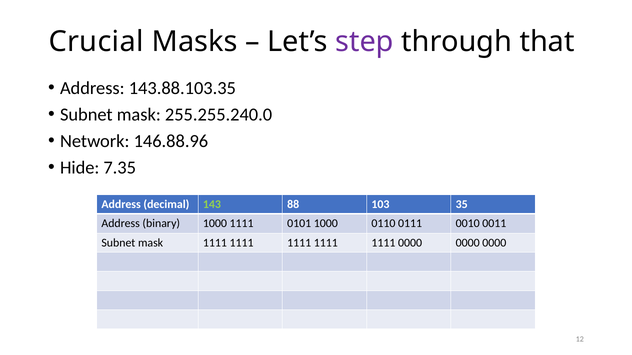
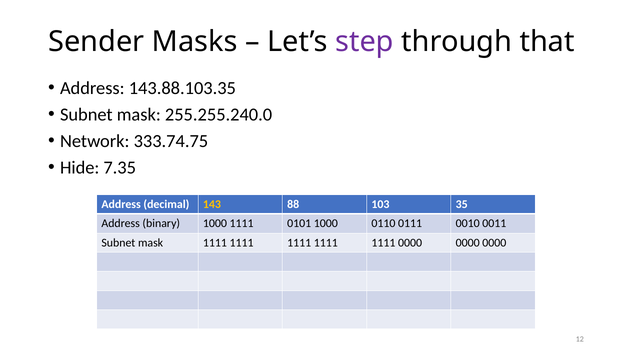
Crucial: Crucial -> Sender (96, 42)
146.88.96: 146.88.96 -> 333.74.75 (171, 141)
143 colour: light green -> yellow (212, 205)
